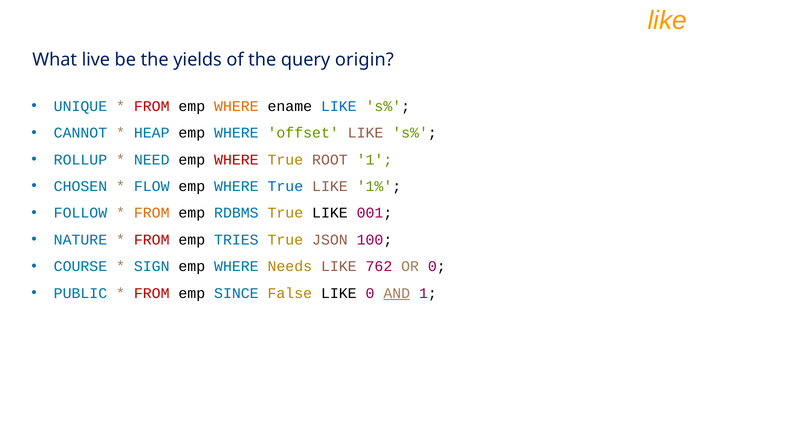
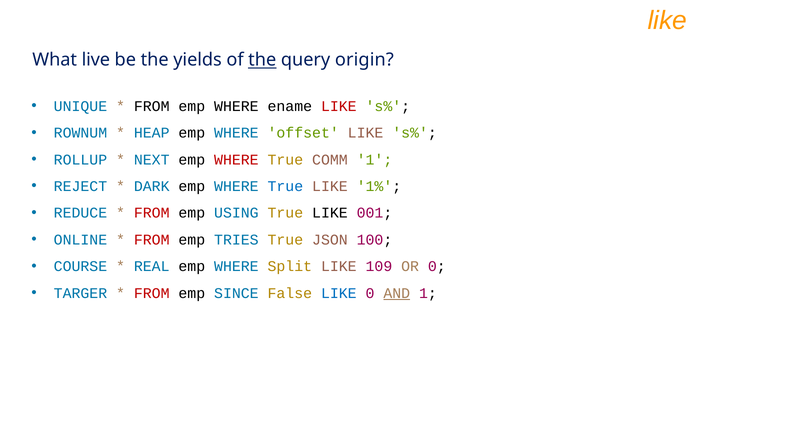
the underline: none -> present (262, 60)
FROM colour: red -> black (152, 106)
WHERE colour: orange -> black (236, 106)
LIKE colour: blue -> red (339, 106)
CANNOT: CANNOT -> ROWNUM (80, 133)
NEED: NEED -> NEXT (152, 160)
ROOT: ROOT -> COMM (330, 160)
CHOSEN: CHOSEN -> REJECT (80, 187)
FLOW: FLOW -> DARK (152, 187)
FOLLOW: FOLLOW -> REDUCE (80, 213)
FROM colour: orange -> red (152, 213)
RDBMS: RDBMS -> USING (236, 213)
NATURE: NATURE -> ONLINE (80, 240)
SIGN: SIGN -> REAL (152, 267)
Needs: Needs -> Split (290, 267)
762: 762 -> 109 (379, 267)
PUBLIC: PUBLIC -> TARGER (80, 294)
LIKE colour: black -> blue (339, 294)
